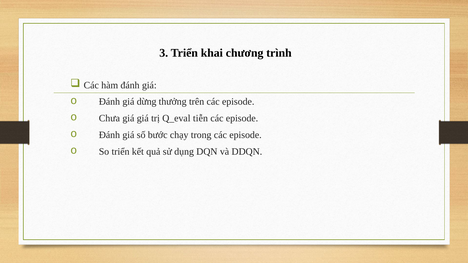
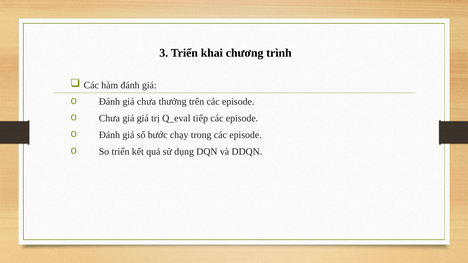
giá dừng: dừng -> chưa (147, 102)
tiễn: tiễn -> tiếp (200, 118)
